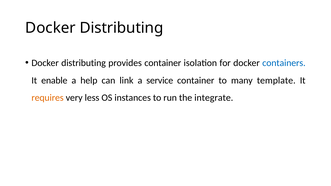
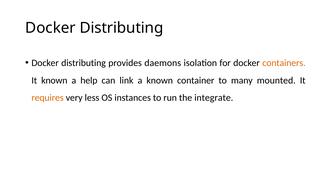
provides container: container -> daemons (163, 63)
containers colour: blue -> orange (284, 63)
It enable: enable -> known (54, 80)
a service: service -> known (160, 80)
template: template -> mounted (276, 80)
